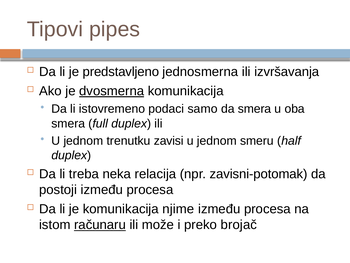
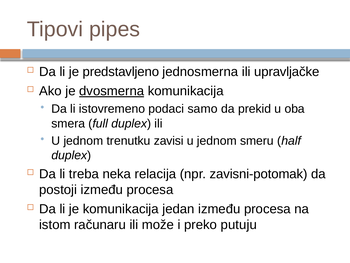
izvršavanja: izvršavanja -> upravljačke (287, 72)
da smera: smera -> prekid (255, 109)
njime: njime -> jedan (178, 209)
računaru underline: present -> none (100, 224)
brojač: brojač -> putuju (239, 224)
